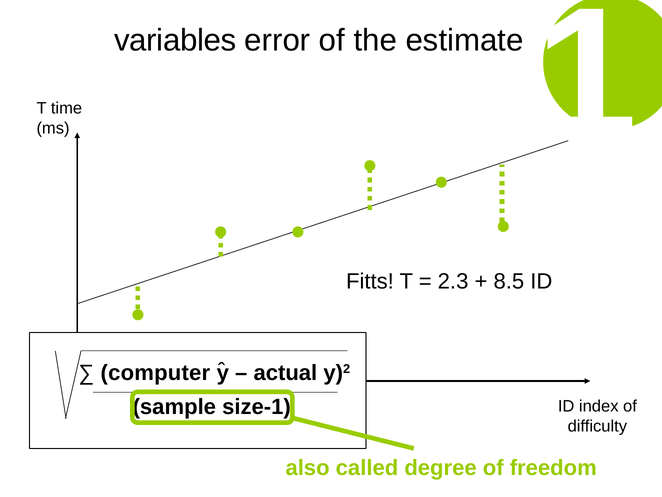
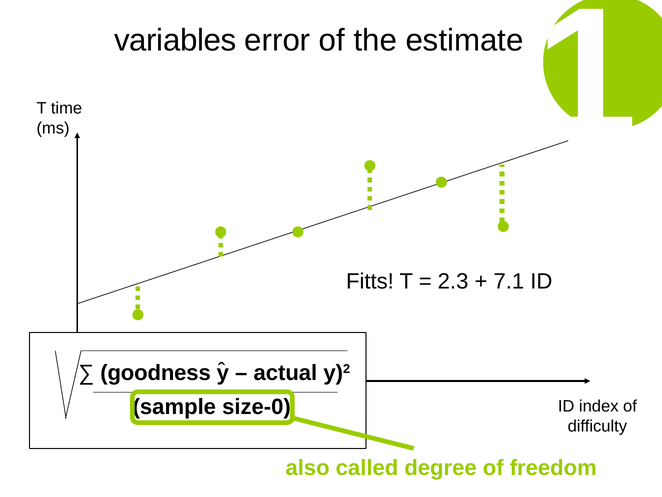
8.5: 8.5 -> 7.1 (509, 281)
computer: computer -> goodness (156, 372)
size-1: size-1 -> size-0 (256, 407)
